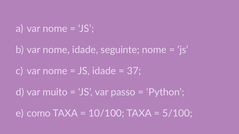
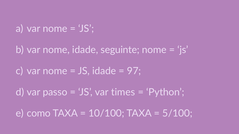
37: 37 -> 97 (134, 71)
muito: muito -> passo (55, 92)
passo: passo -> times (123, 92)
